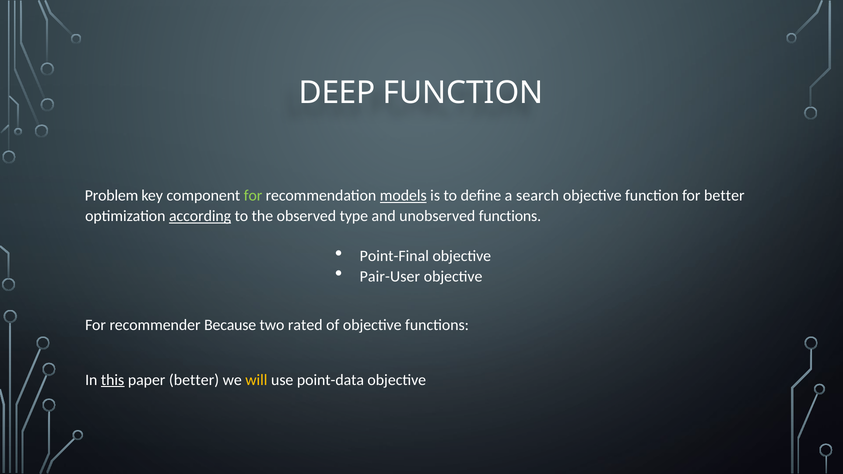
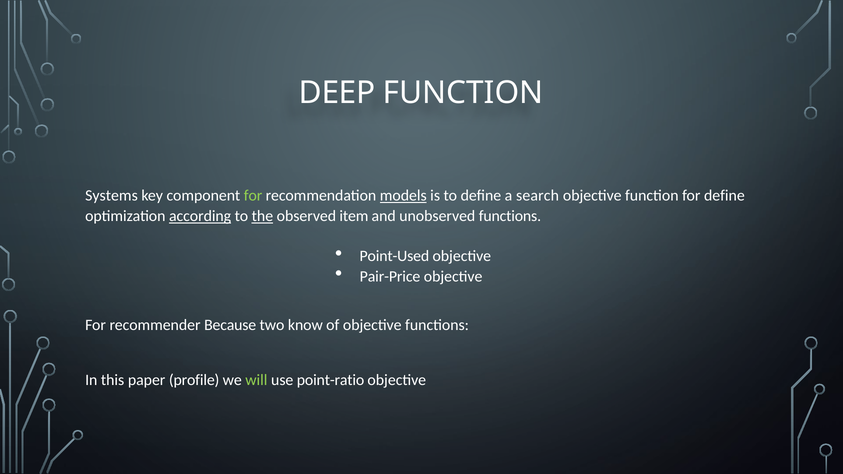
Problem: Problem -> Systems (111, 196)
for better: better -> define (724, 196)
the underline: none -> present (262, 216)
type: type -> item (354, 216)
Point-Final: Point-Final -> Point-Used (394, 256)
Pair-User: Pair-User -> Pair-Price (390, 276)
rated: rated -> know (305, 325)
this underline: present -> none (113, 380)
paper better: better -> profile (194, 380)
will colour: yellow -> light green (256, 380)
point-data: point-data -> point-ratio (331, 380)
